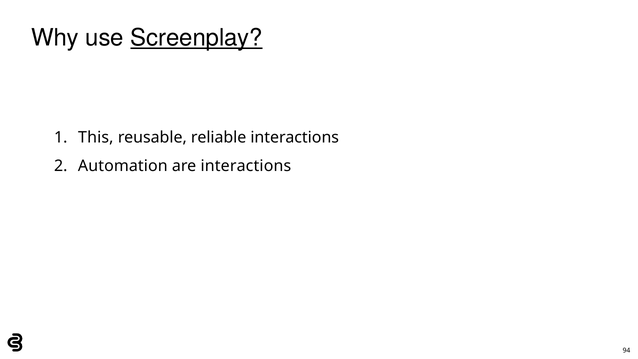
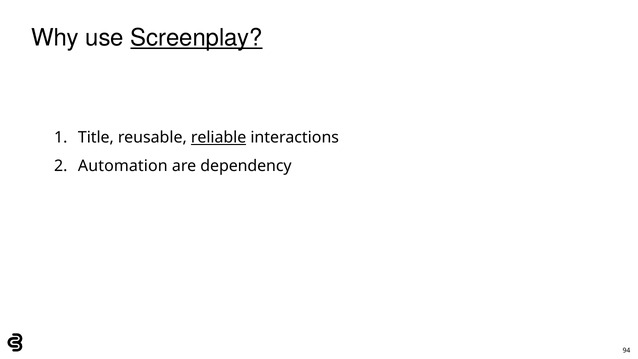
This: This -> Title (96, 137)
reliable underline: none -> present (219, 137)
are interactions: interactions -> dependency (246, 166)
